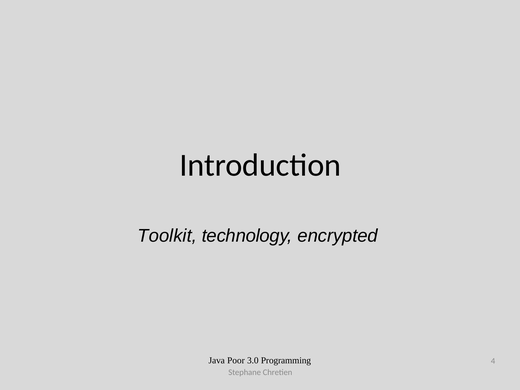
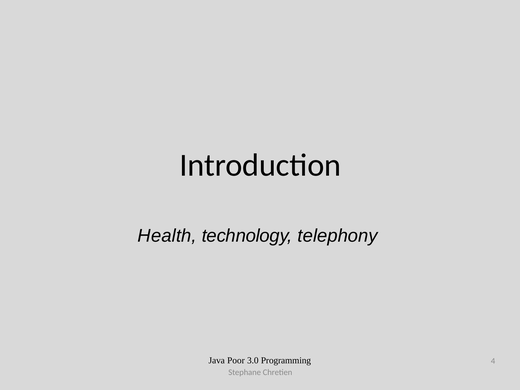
Toolkit: Toolkit -> Health (167, 236)
encrypted: encrypted -> telephony (338, 236)
